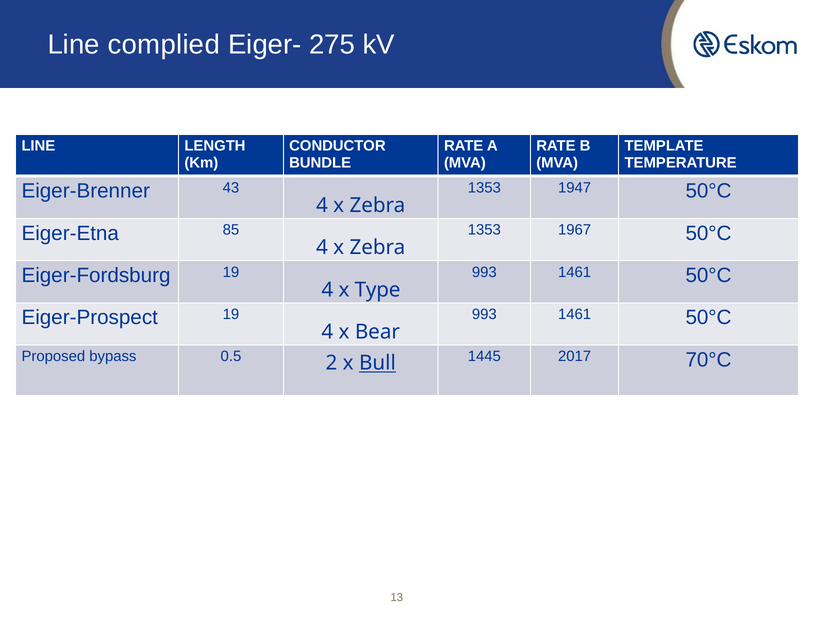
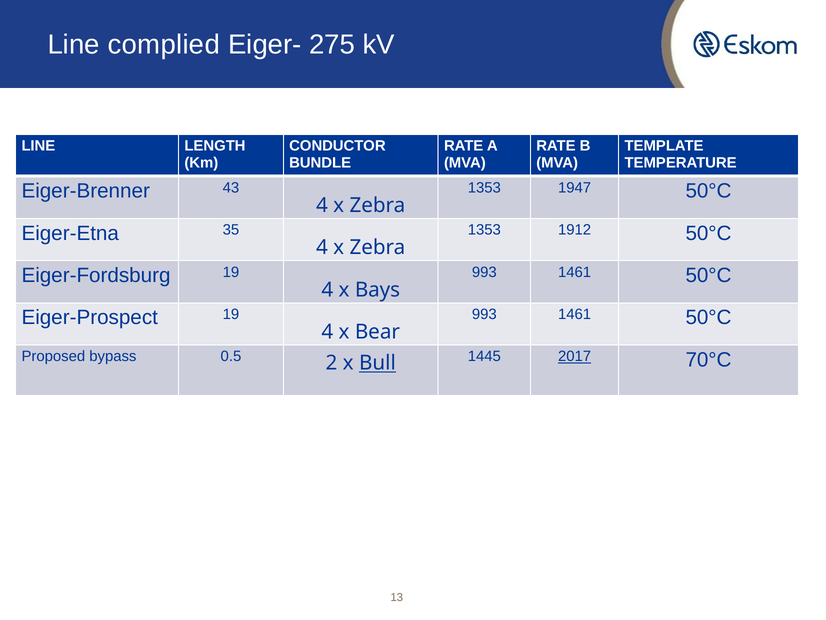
1967: 1967 -> 1912 (575, 230)
85: 85 -> 35 (231, 230)
Type: Type -> Bays (377, 290)
2017 underline: none -> present (575, 356)
